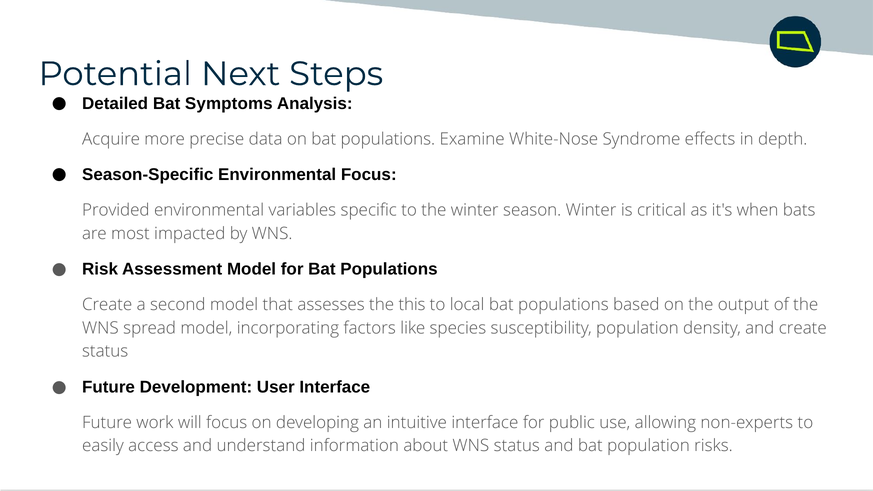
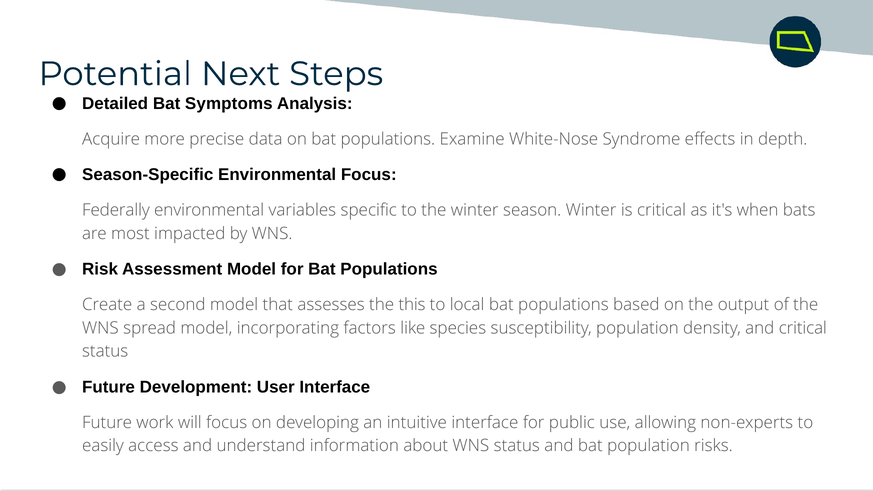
Provided: Provided -> Federally (116, 210)
and create: create -> critical (803, 328)
